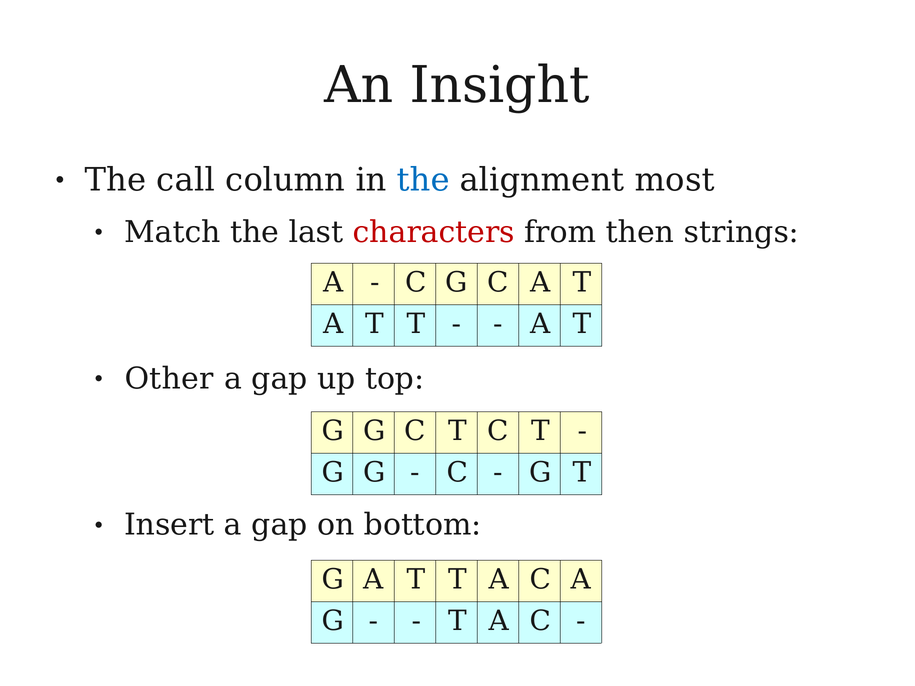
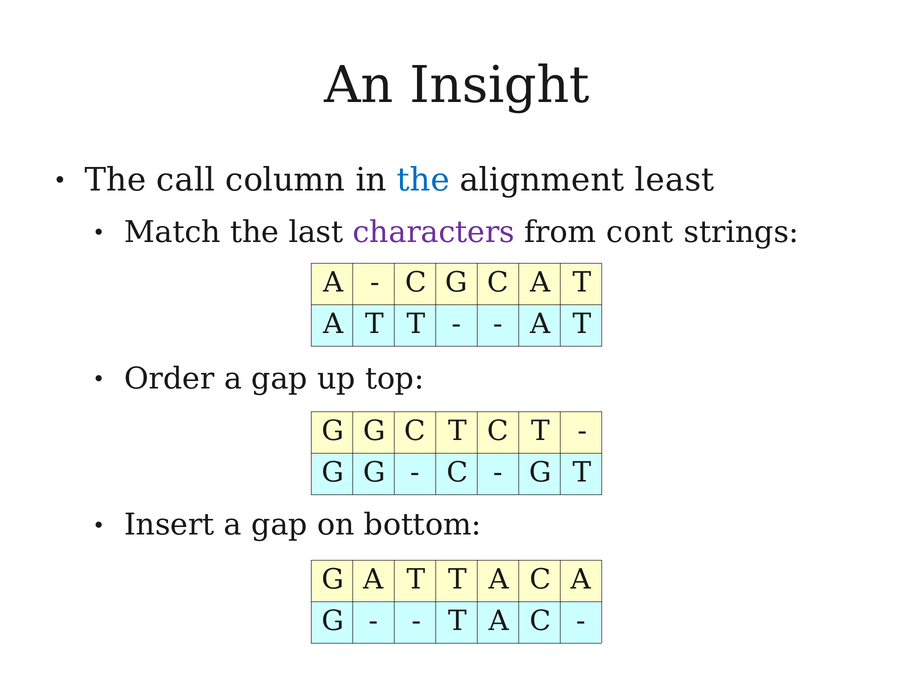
most: most -> least (675, 180)
characters colour: red -> purple (434, 232)
then: then -> cont (640, 232)
Other: Other -> Order (169, 379)
